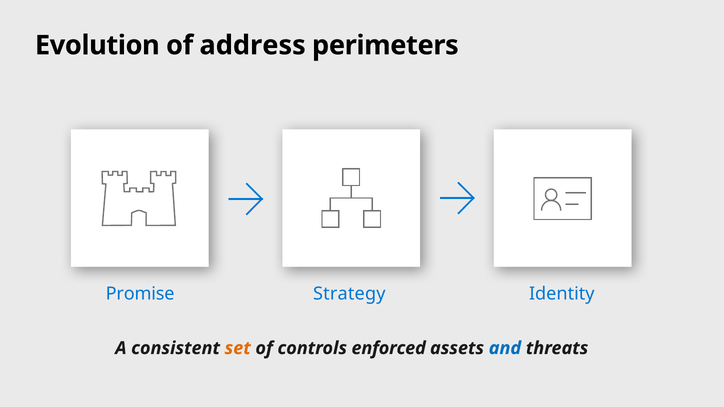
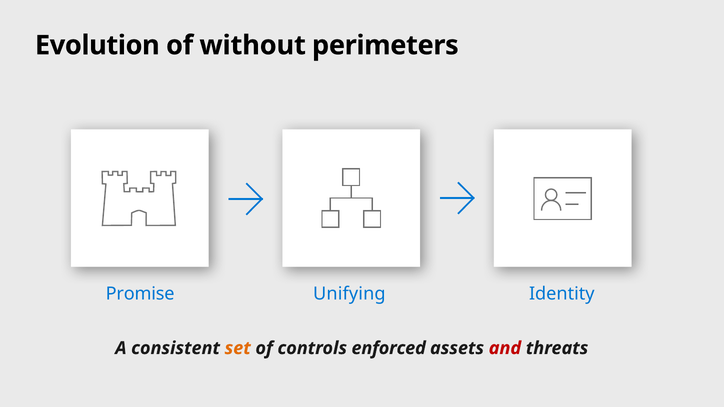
address: address -> without (253, 45)
Strategy: Strategy -> Unifying (349, 294)
and colour: blue -> red (505, 348)
